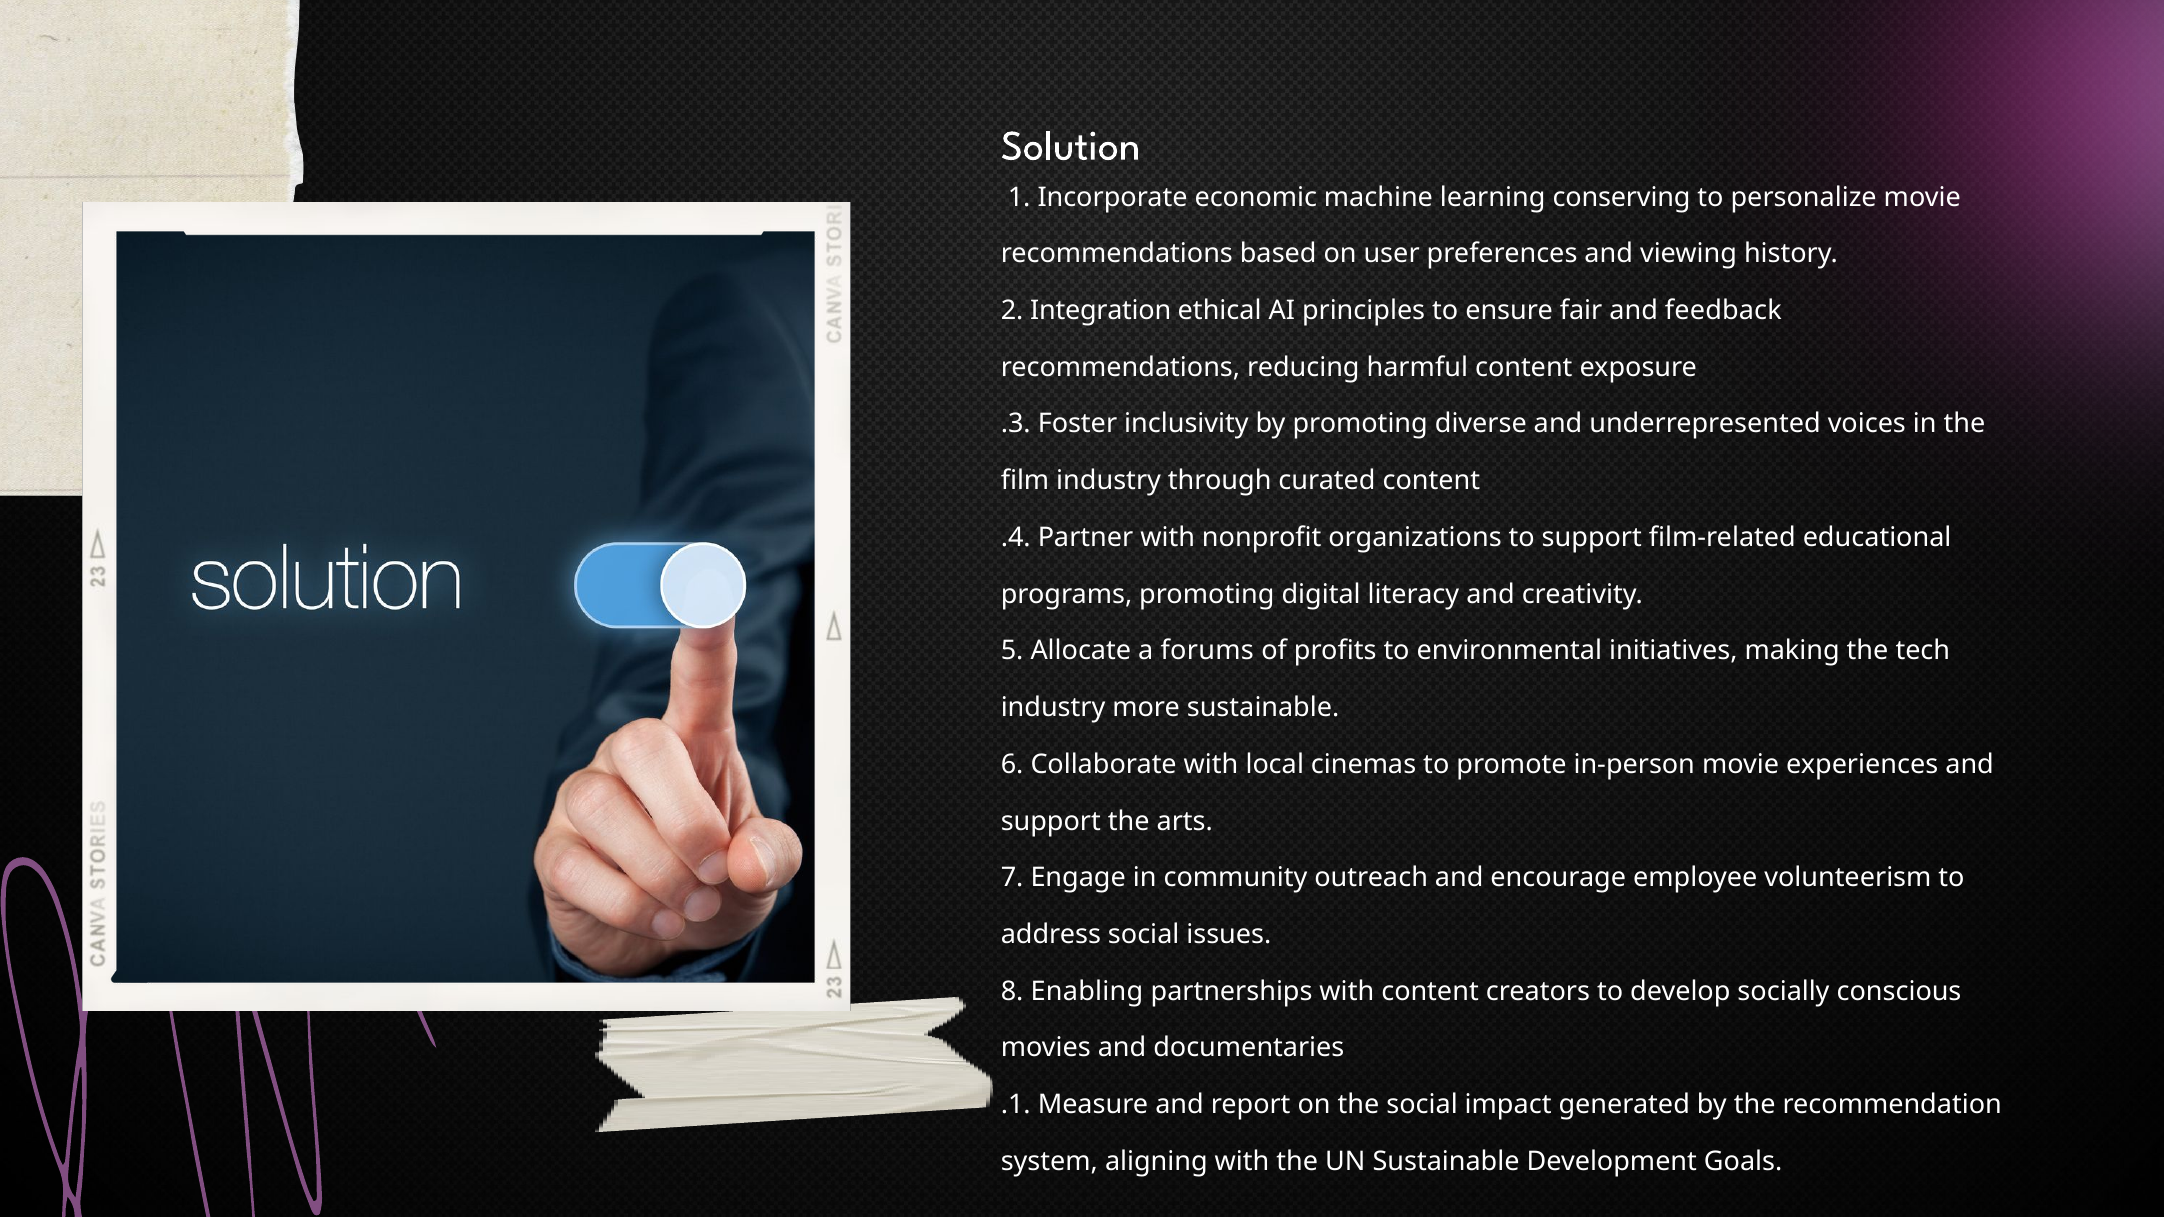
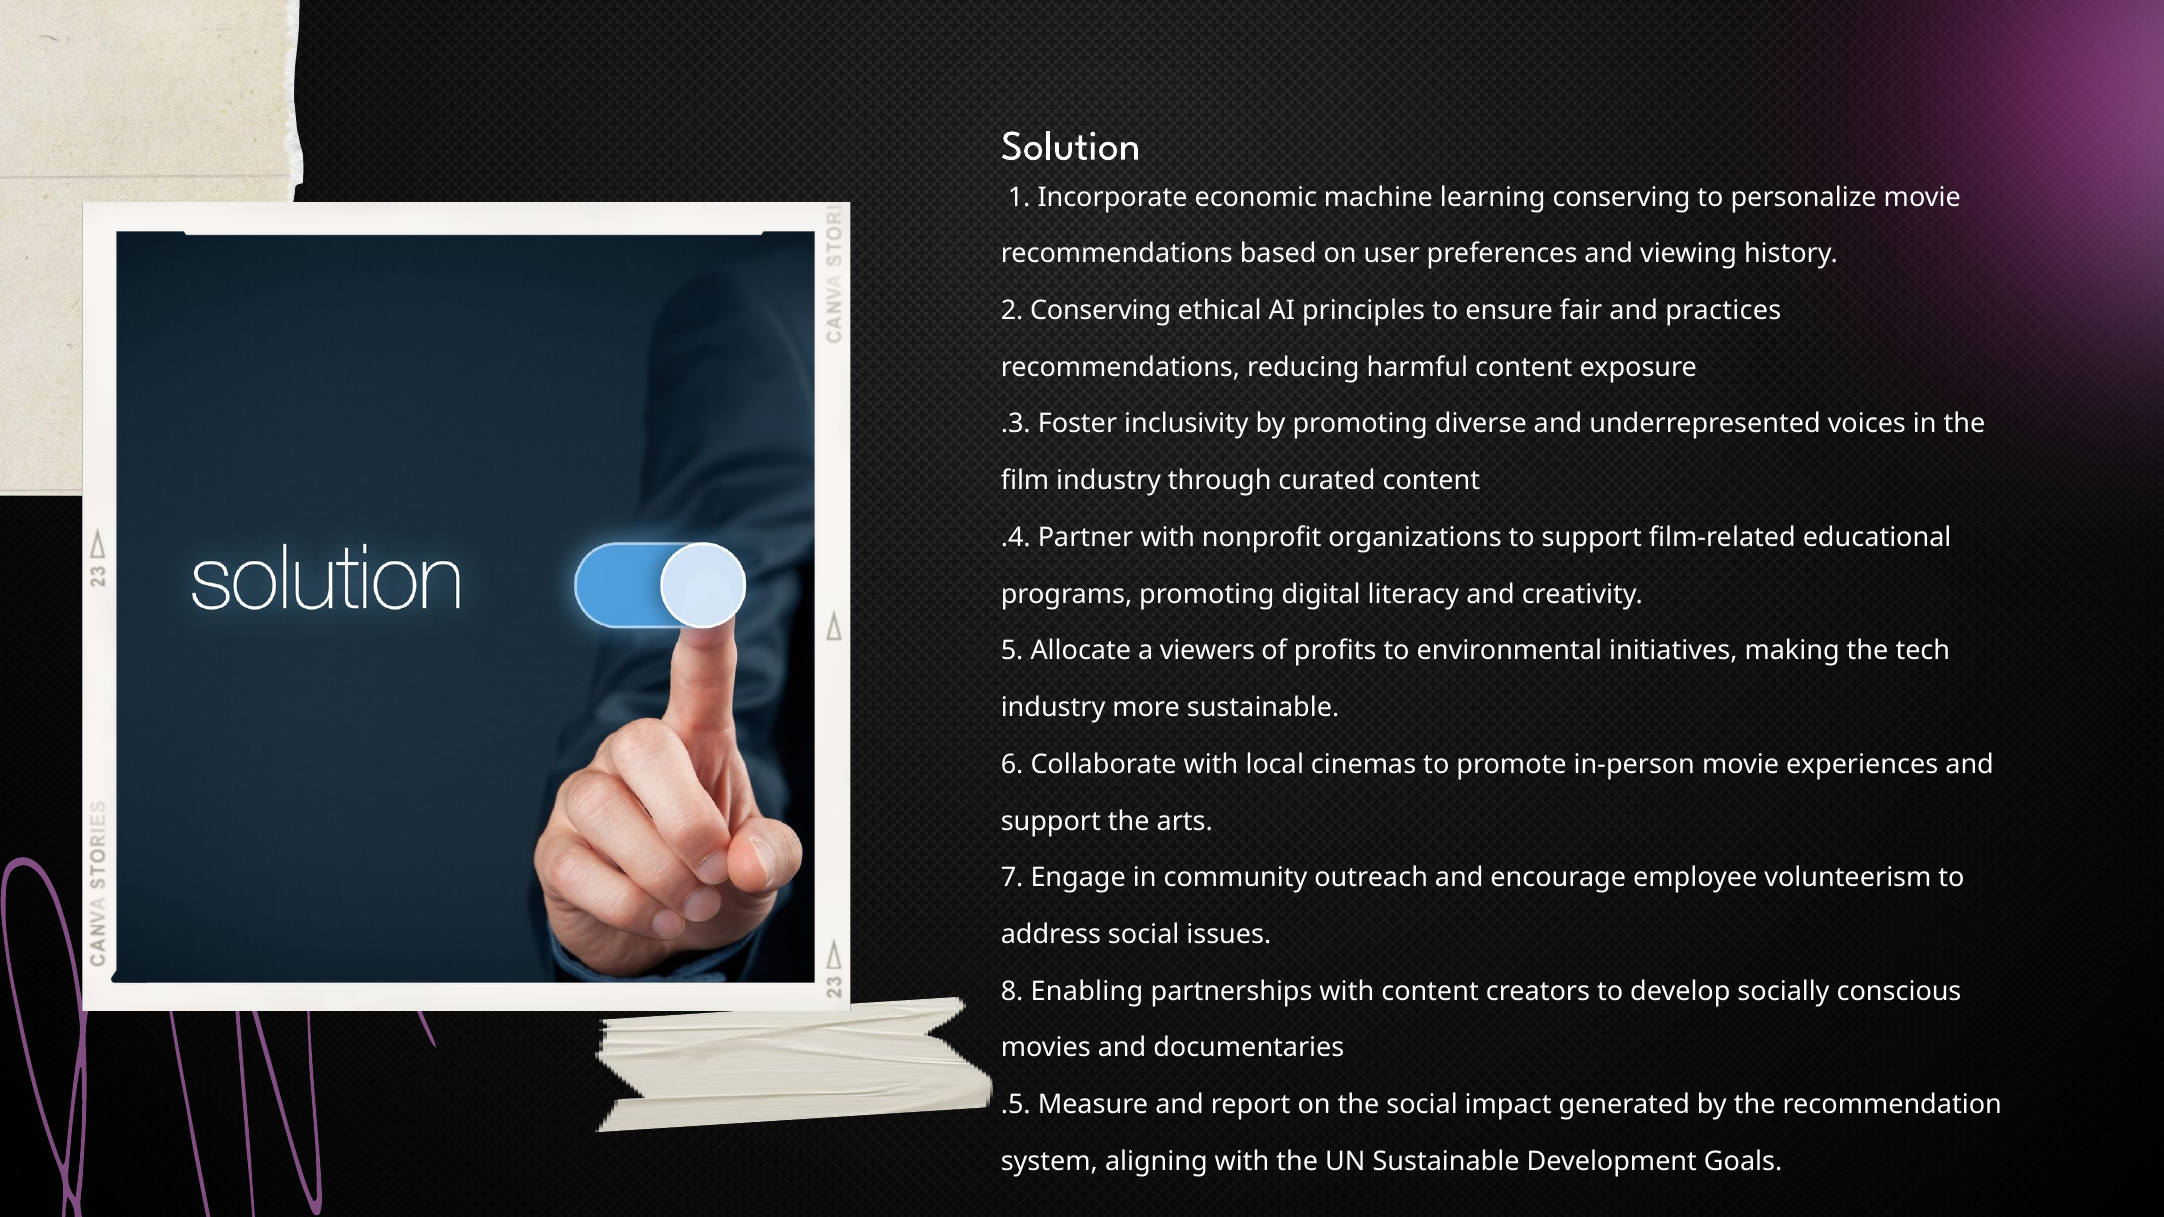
2 Integration: Integration -> Conserving (1101, 311)
feedback: feedback -> practices (1723, 311)
forums: forums -> viewers (1207, 651)
.1: .1 -> .5 (1016, 1105)
